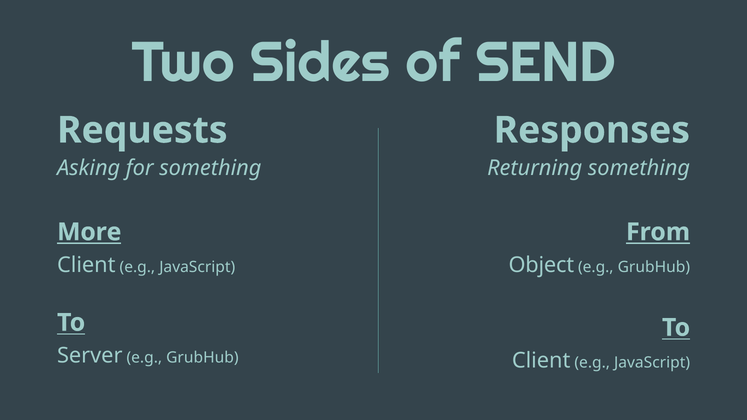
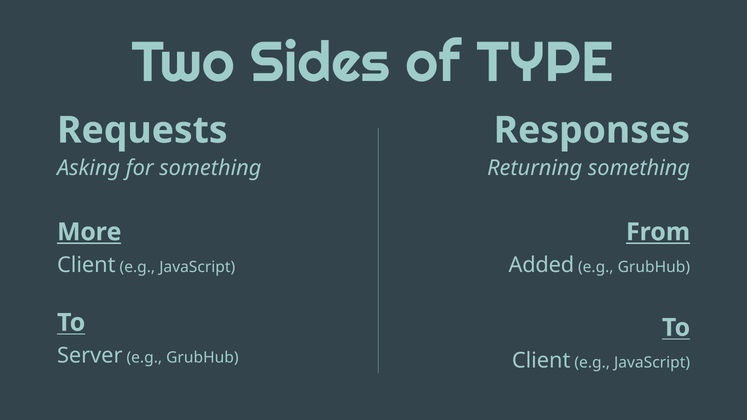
SEND: SEND -> TYPE (545, 63)
Object: Object -> Added (541, 265)
